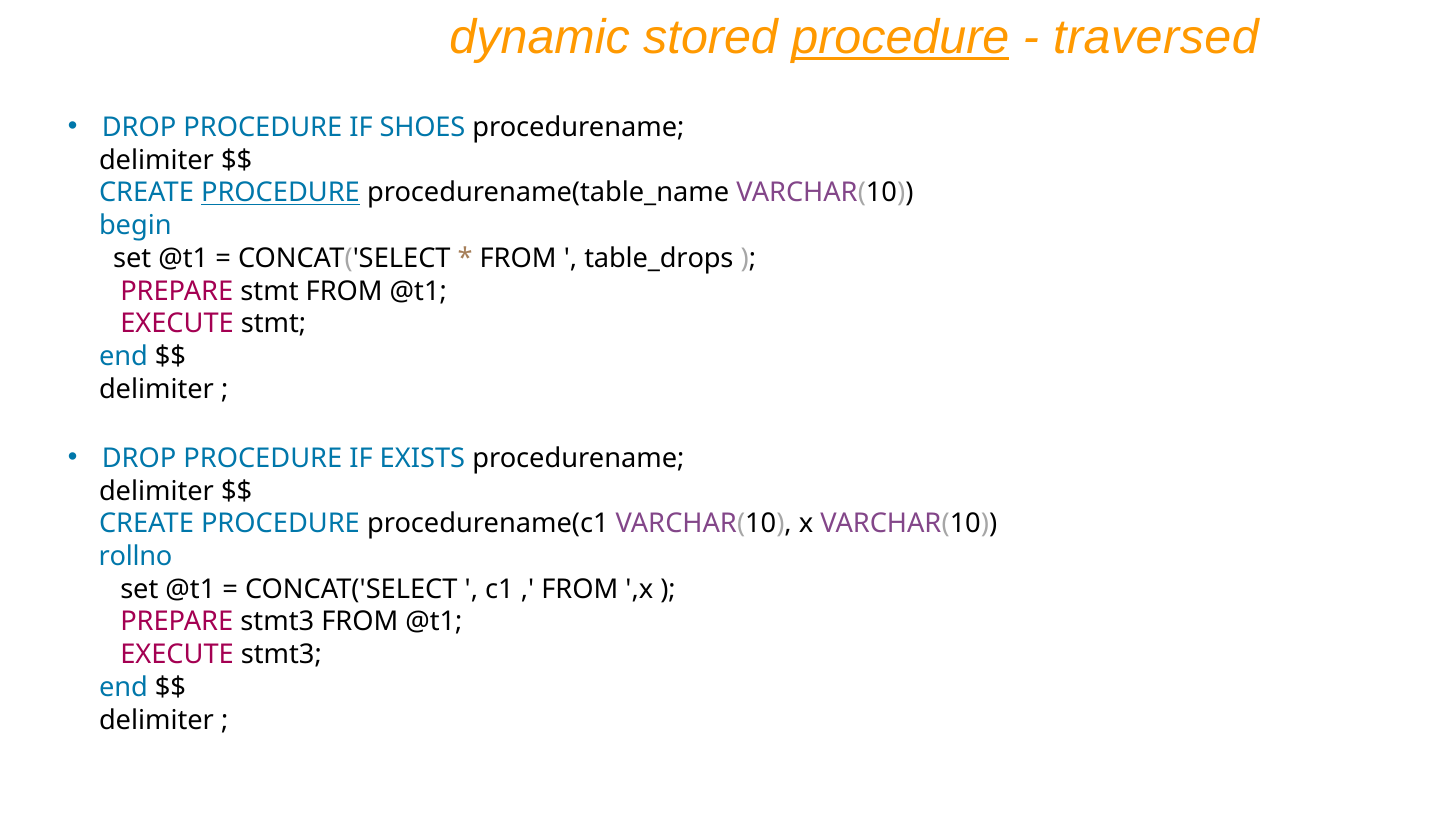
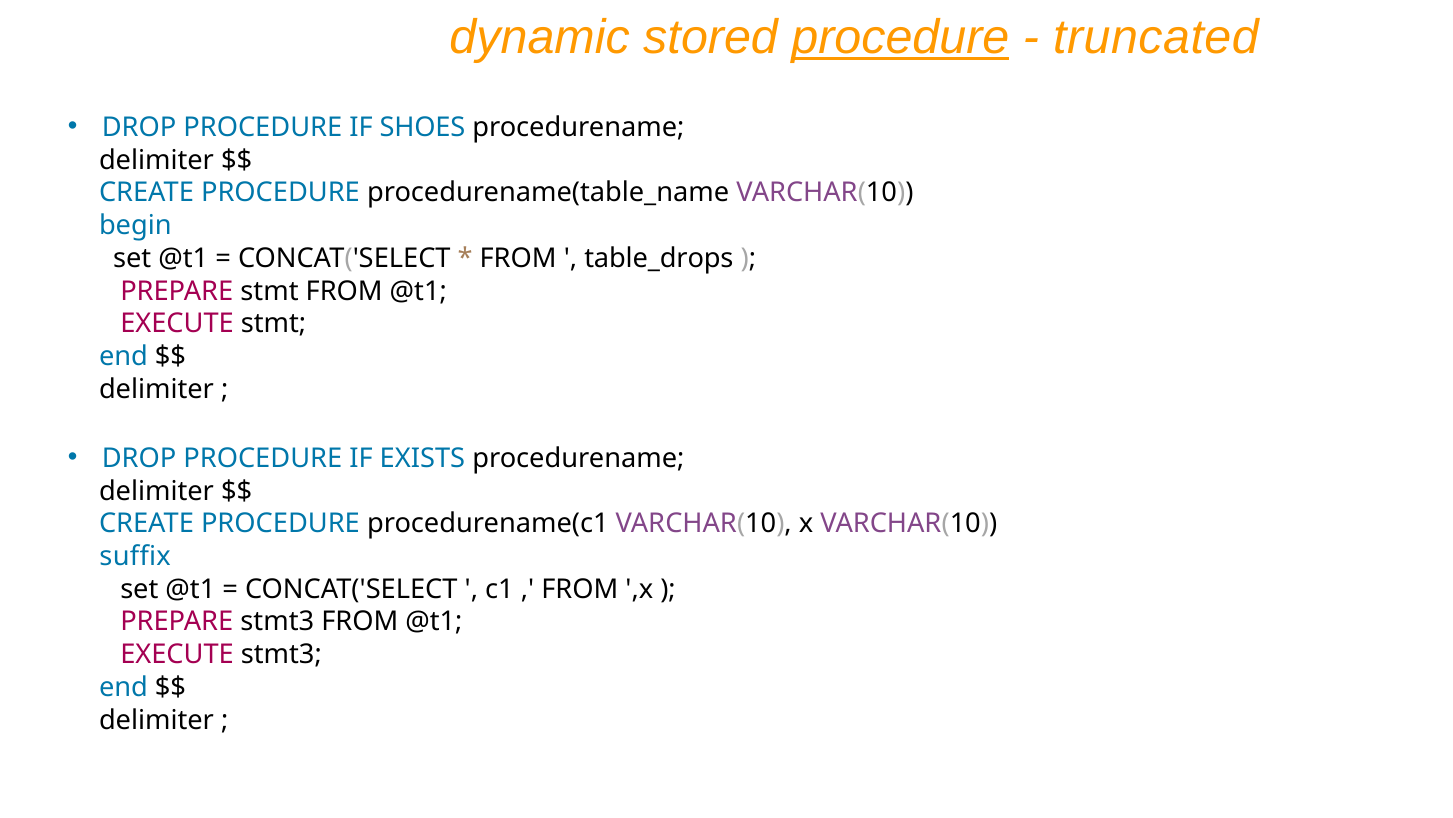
traversed: traversed -> truncated (1156, 38)
PROCEDURE underline: present -> none (280, 193)
rollno: rollno -> suffix (135, 556)
